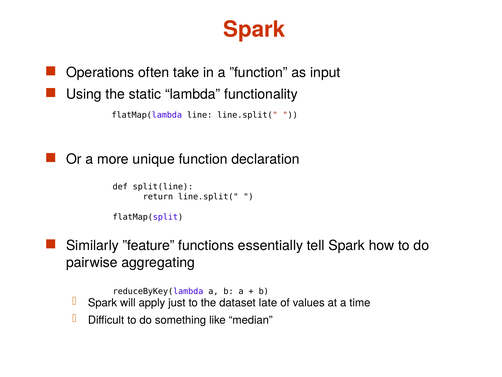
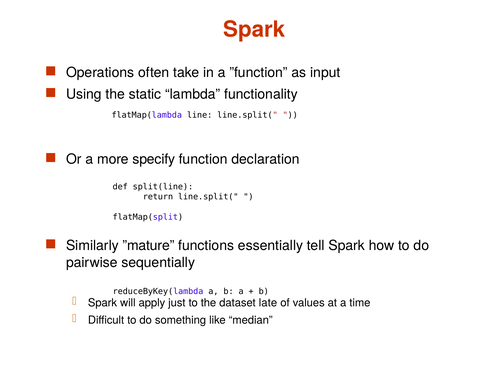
unique: unique -> specify (154, 159)
”feature: ”feature -> ”mature (149, 245)
aggregating: aggregating -> sequentially (158, 262)
